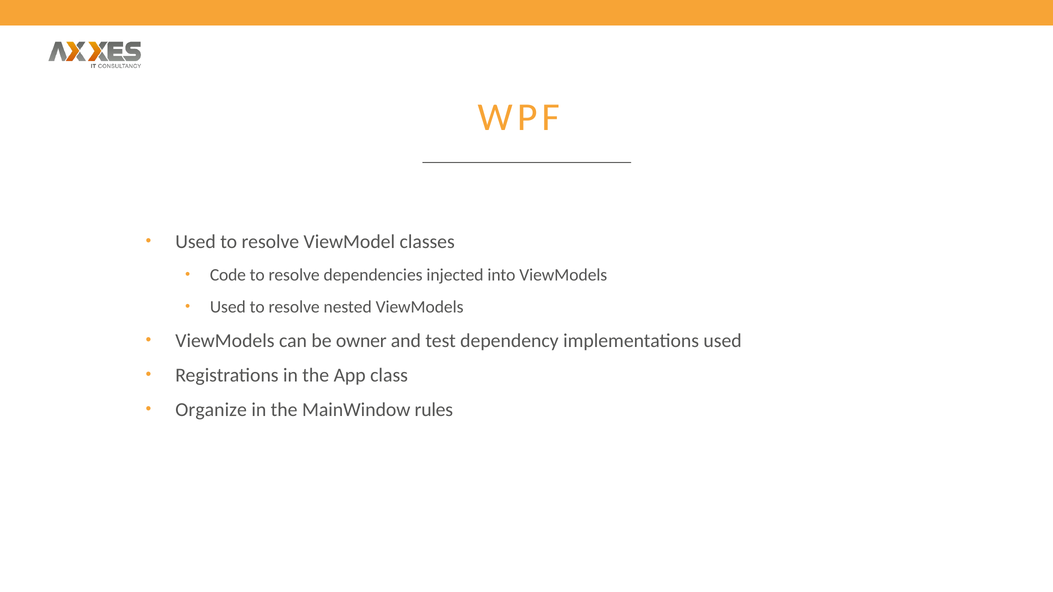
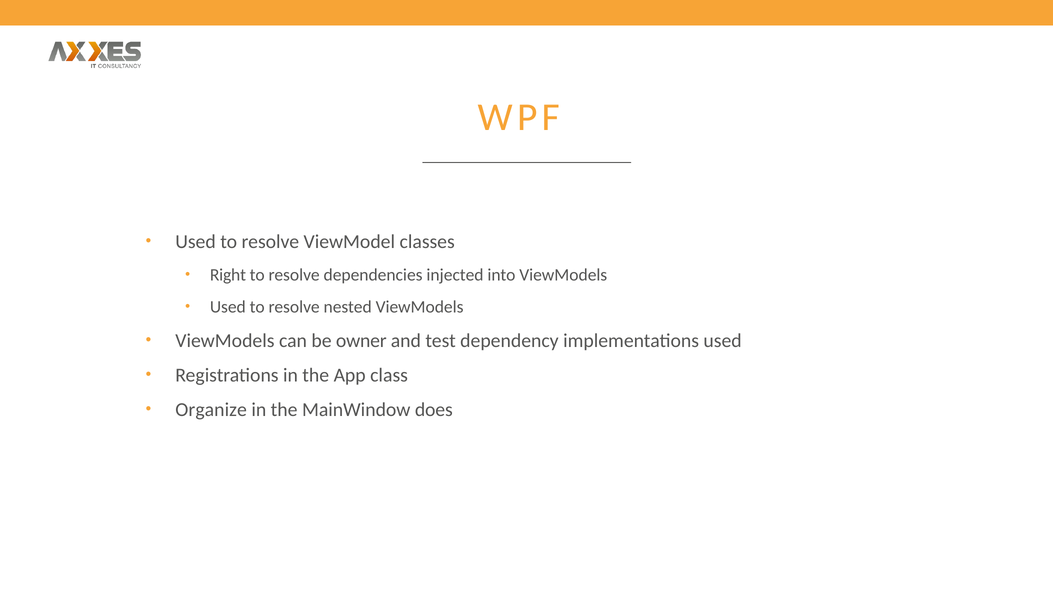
Code: Code -> Right (228, 275)
rules: rules -> does (434, 410)
